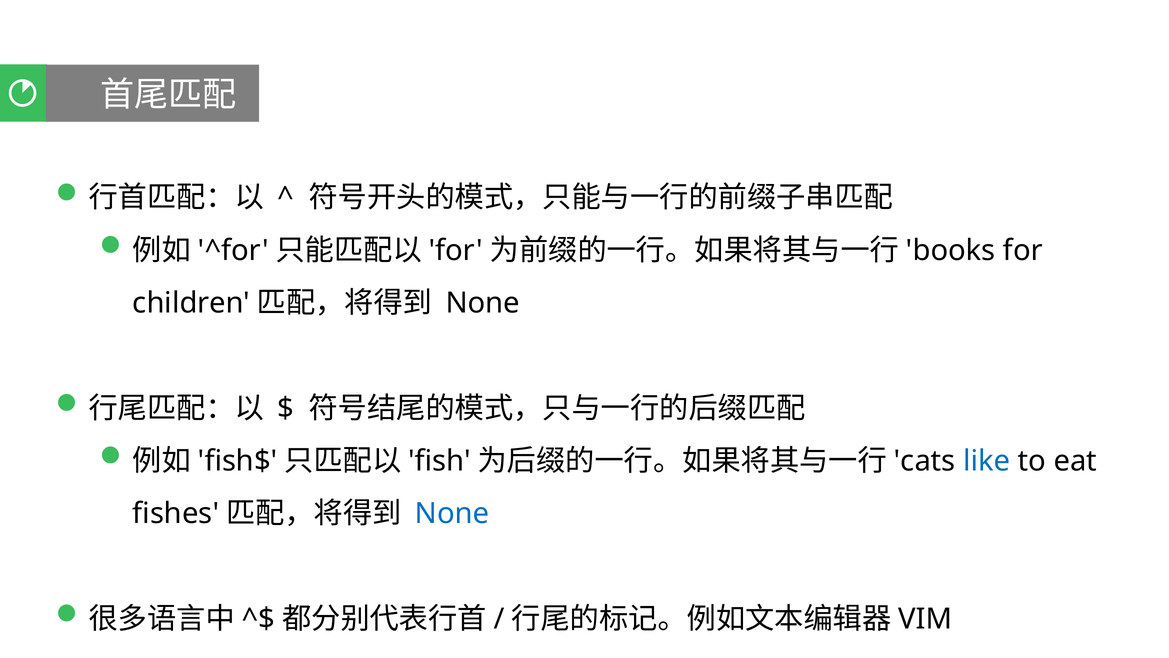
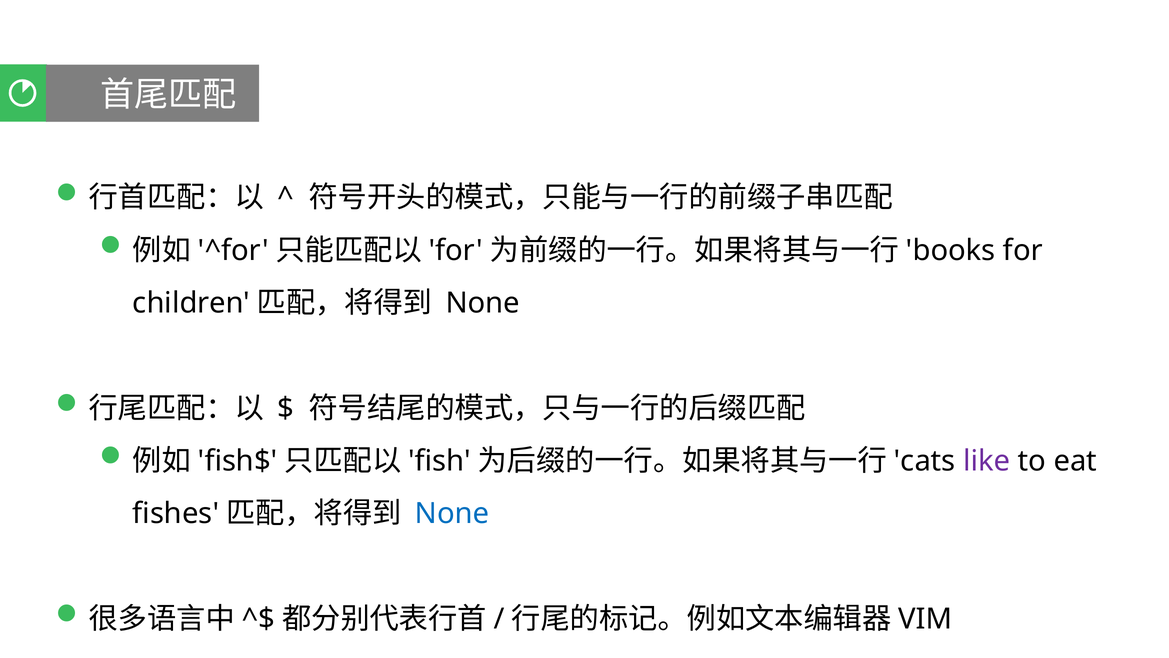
like colour: blue -> purple (987, 461)
